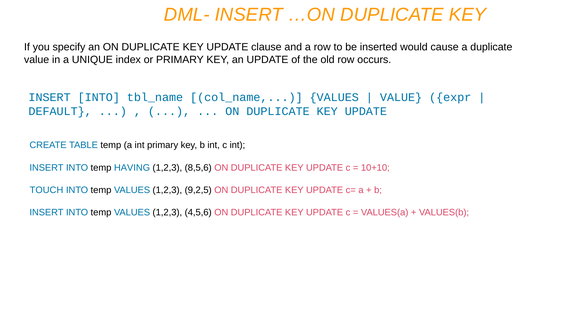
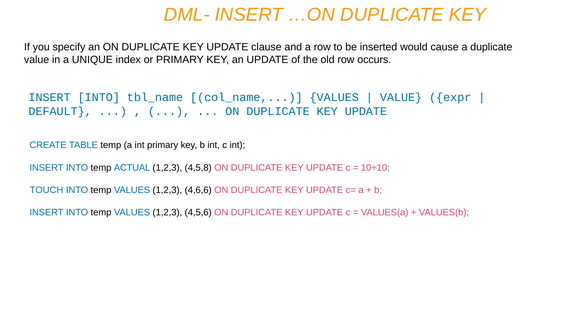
HAVING: HAVING -> ACTUAL (132, 168)
8,5,6: 8,5,6 -> 4,5,8 (198, 168)
9,2,5: 9,2,5 -> 4,6,6 (198, 190)
